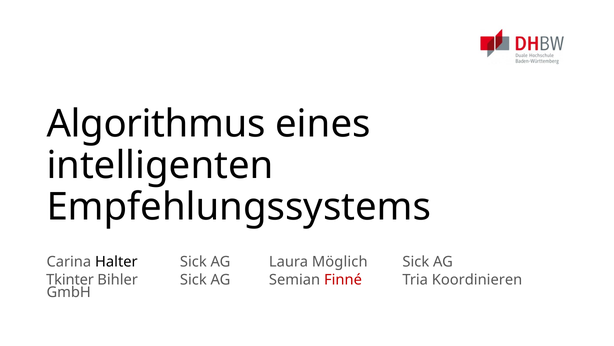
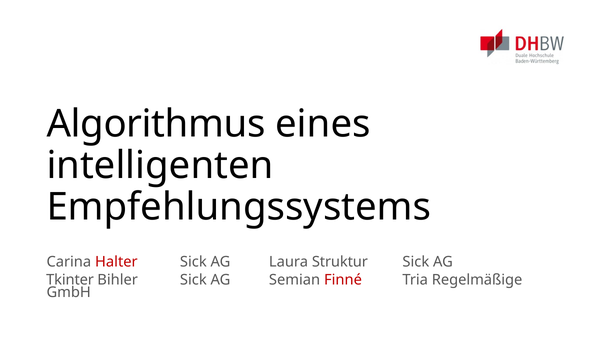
Halter colour: black -> red (116, 261)
Möglich: Möglich -> Struktur (340, 261)
Koordinieren: Koordinieren -> Regelmäßige (477, 279)
